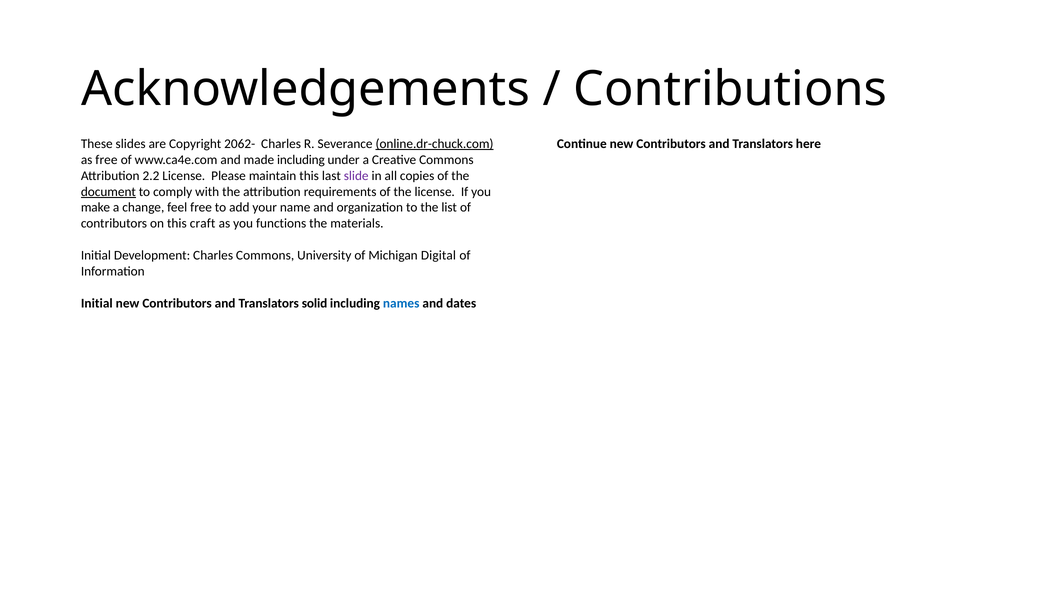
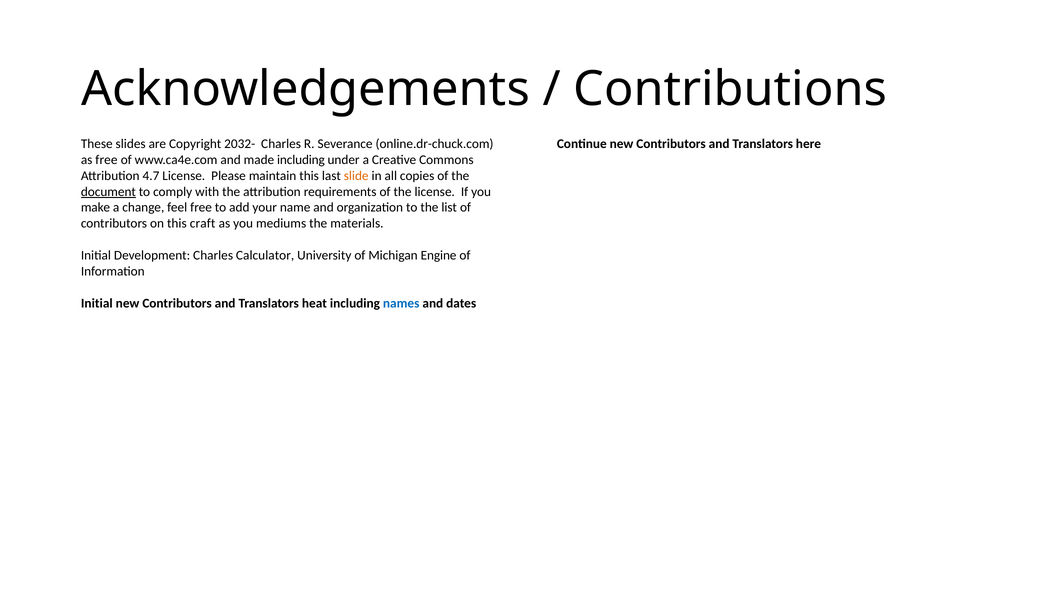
2062-: 2062- -> 2032- (240, 144)
online.dr-chuck.com underline: present -> none (434, 144)
2.2: 2.2 -> 4.7 (151, 176)
slide colour: purple -> orange (356, 176)
functions: functions -> mediums (281, 224)
Charles Commons: Commons -> Calculator (265, 255)
Digital: Digital -> Engine (439, 255)
solid: solid -> heat (314, 303)
